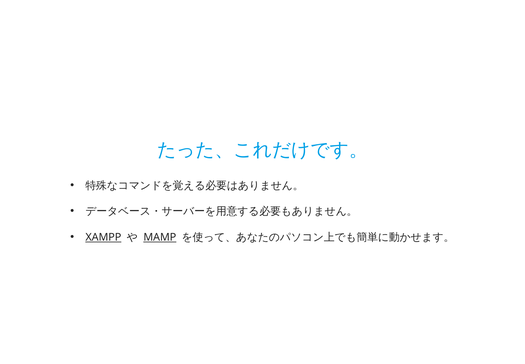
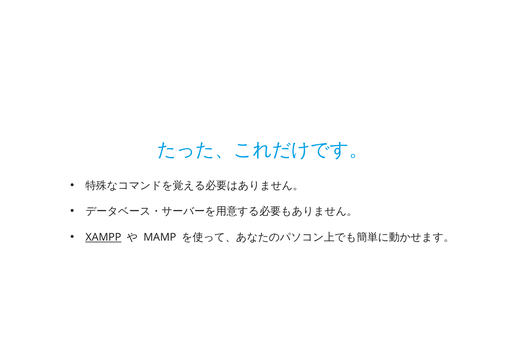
MAMP underline: present -> none (160, 237)
